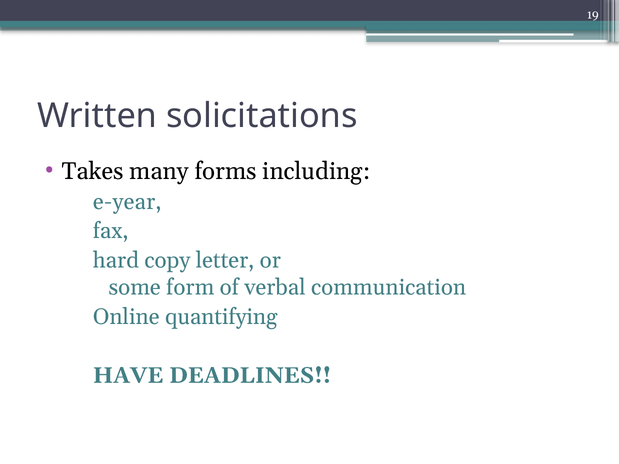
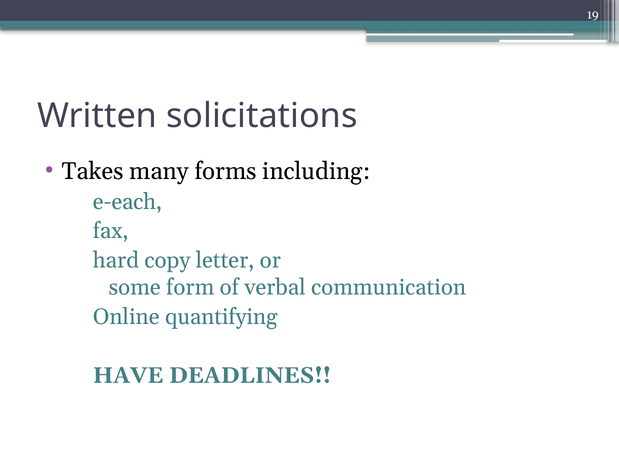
e-year: e-year -> e-each (127, 202)
